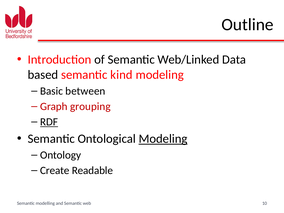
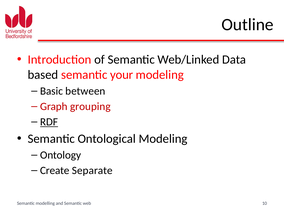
kind: kind -> your (122, 75)
Modeling underline: present -> none (163, 139)
Readable: Readable -> Separate (92, 170)
